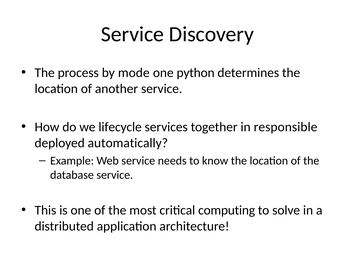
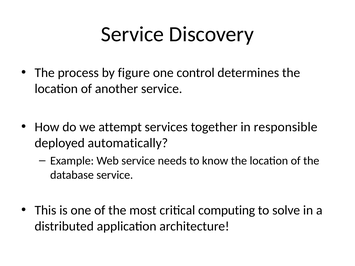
mode: mode -> figure (134, 73)
python: python -> control (196, 73)
lifecycle: lifecycle -> attempt (120, 127)
